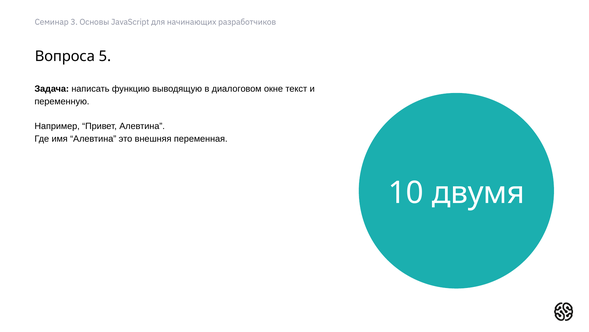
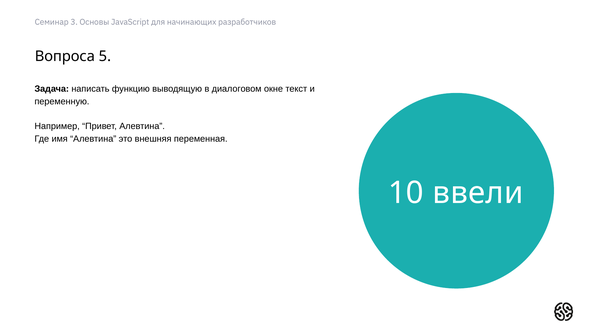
двумя: двумя -> ввели (478, 193)
